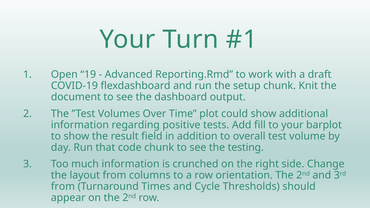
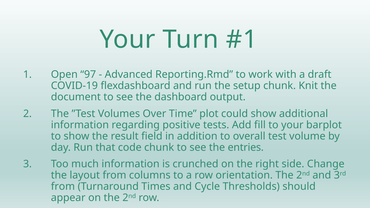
19: 19 -> 97 (88, 75)
testing: testing -> entries (246, 147)
